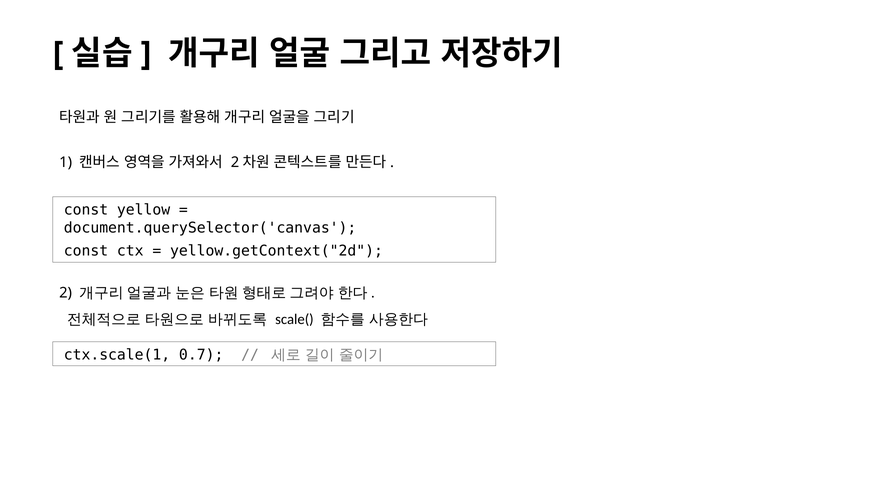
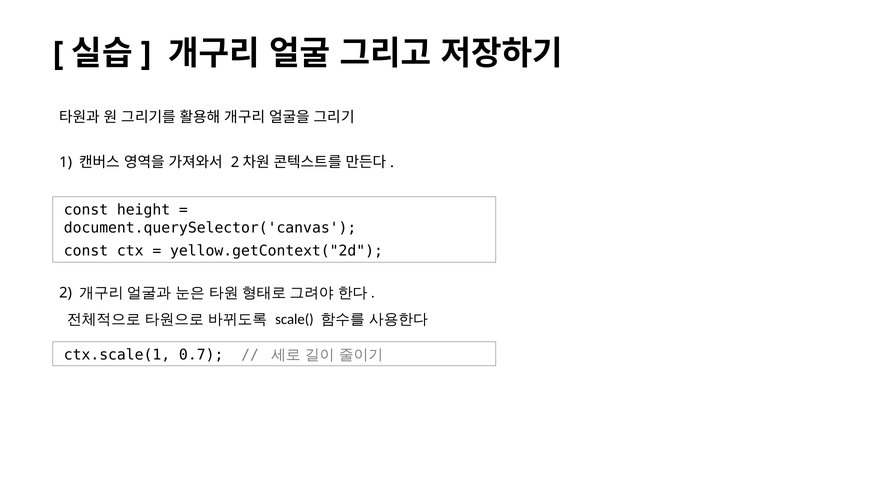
yellow: yellow -> height (144, 210)
